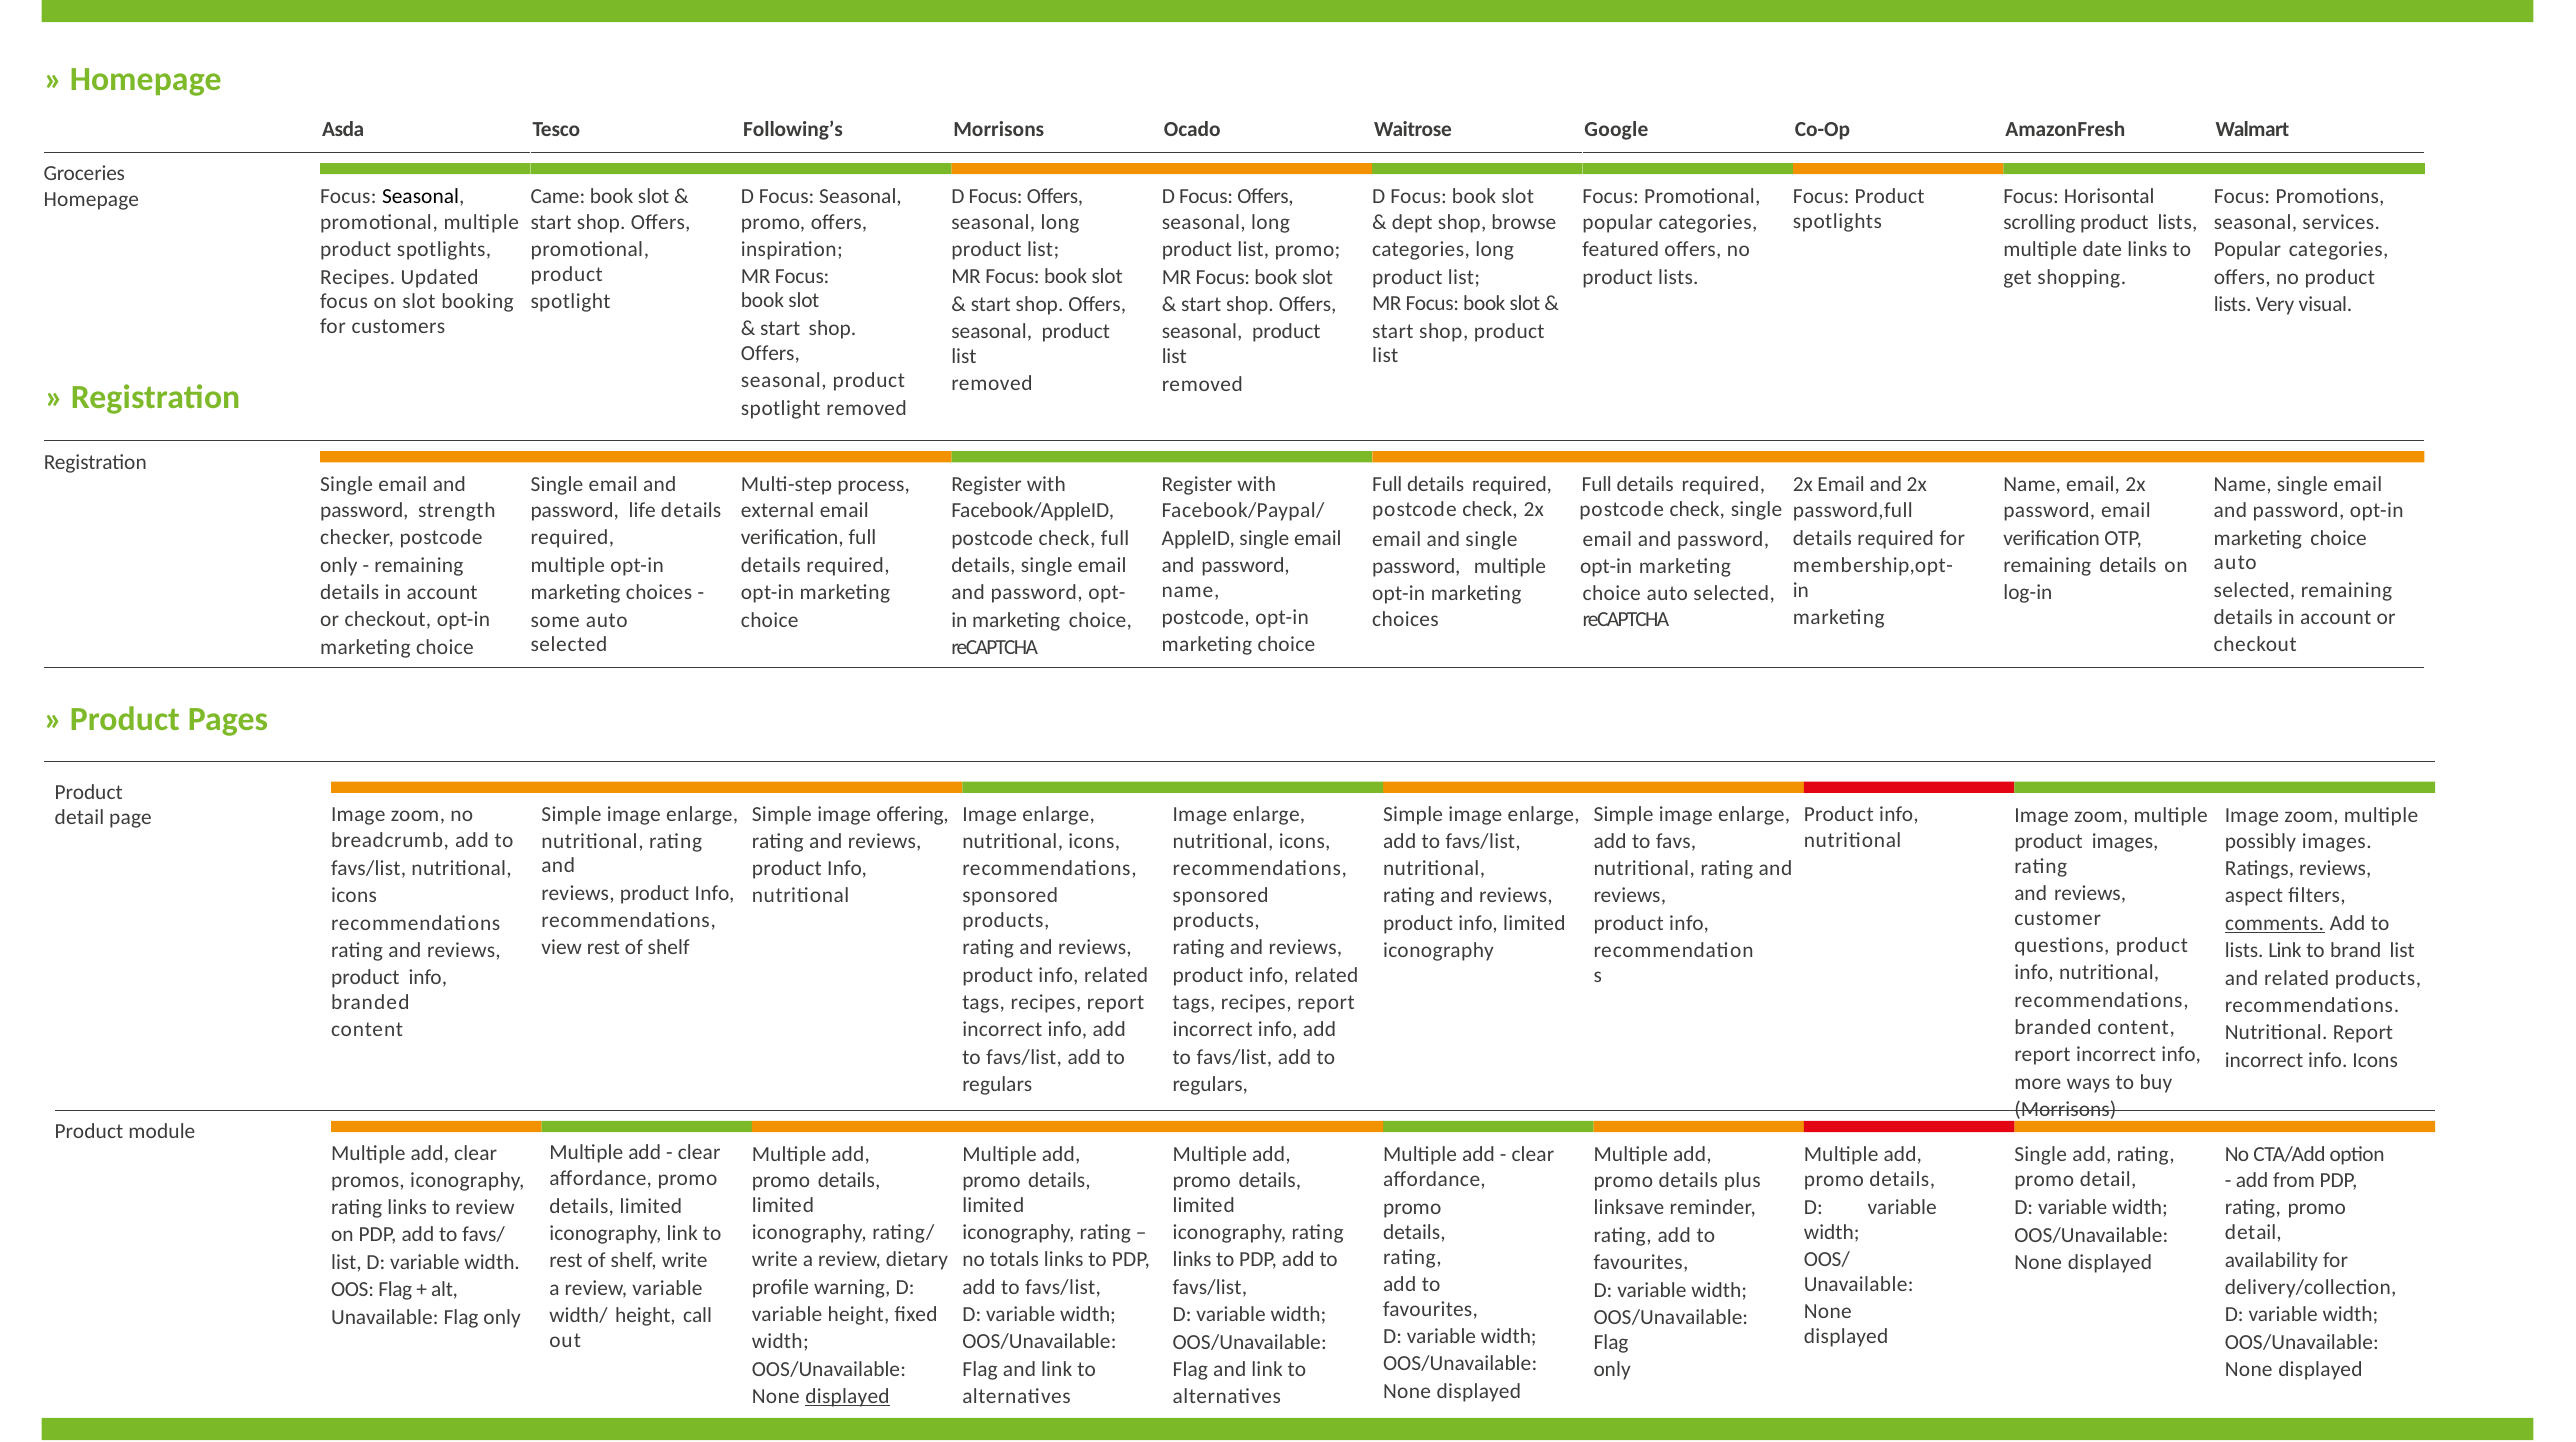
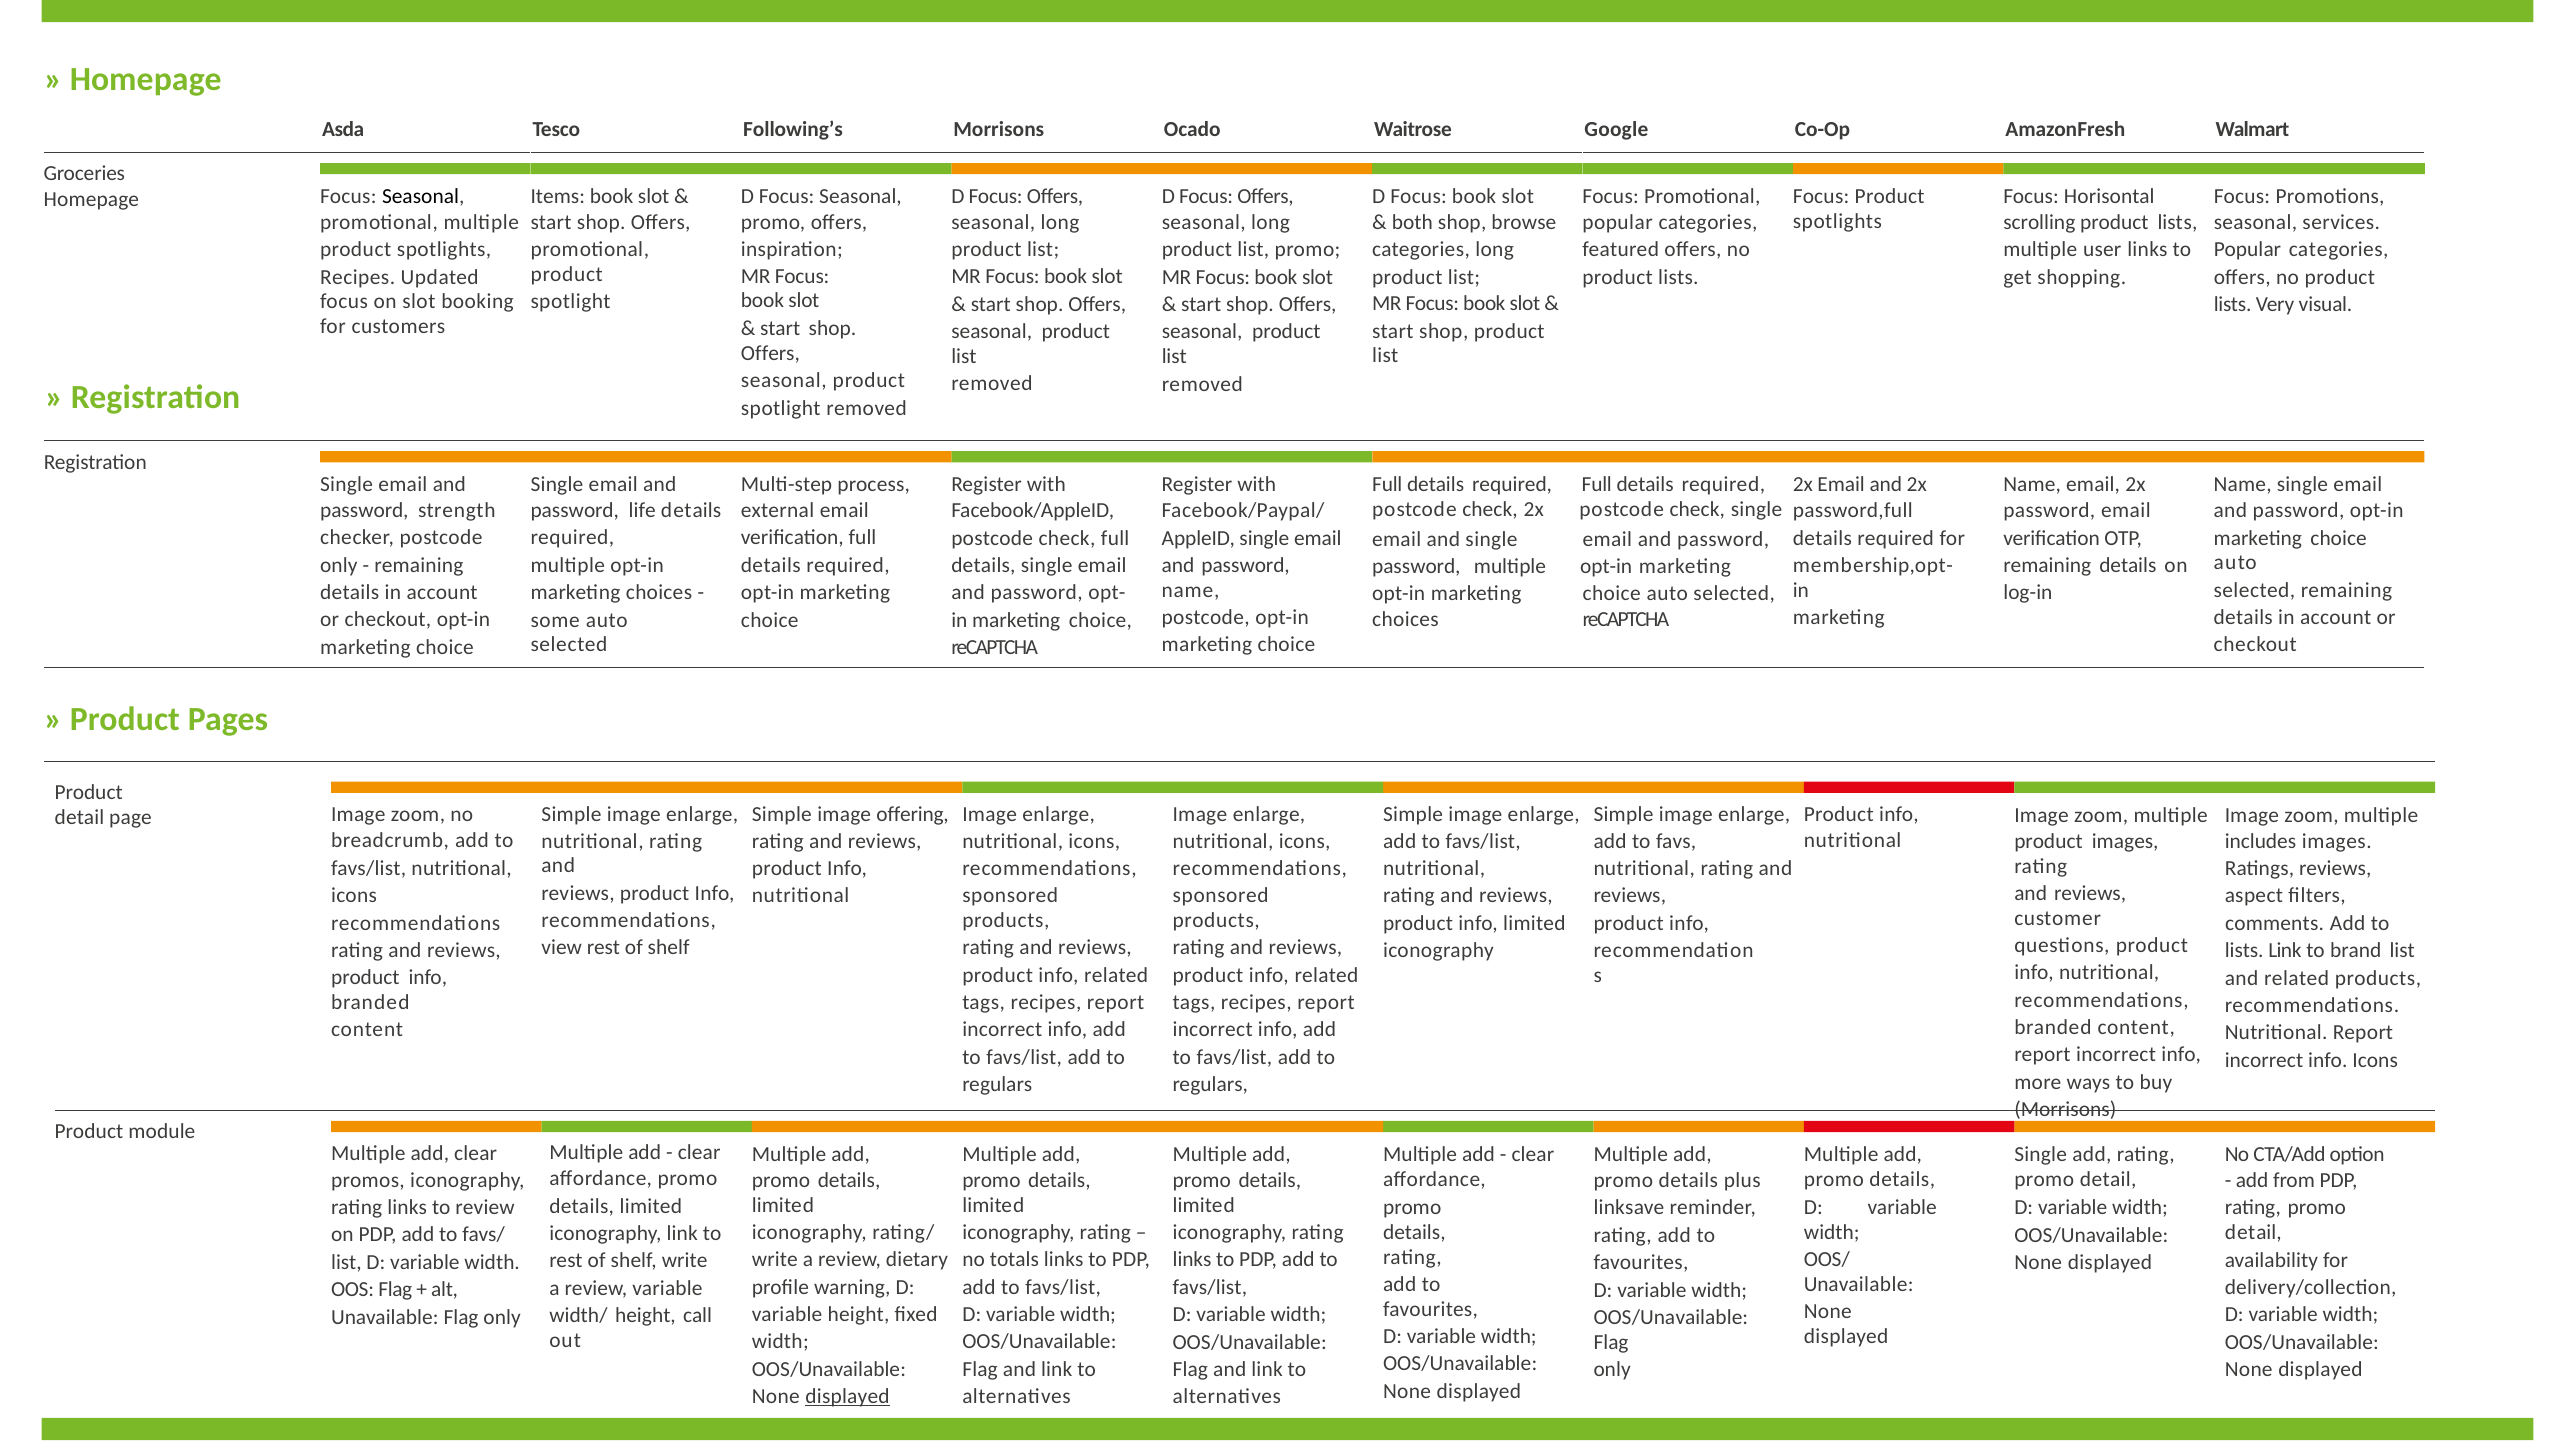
Came: Came -> Items (558, 196)
dept: dept -> both (1412, 222)
date: date -> user (2102, 250)
possibly: possibly -> includes (2260, 841)
comments underline: present -> none (2275, 923)
